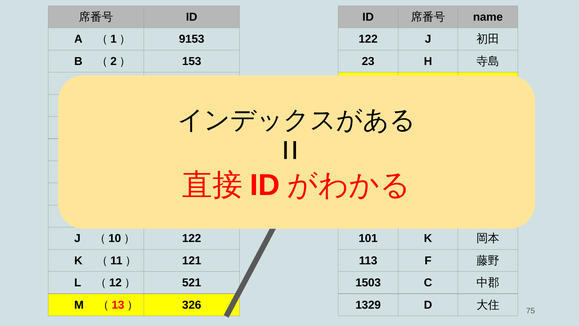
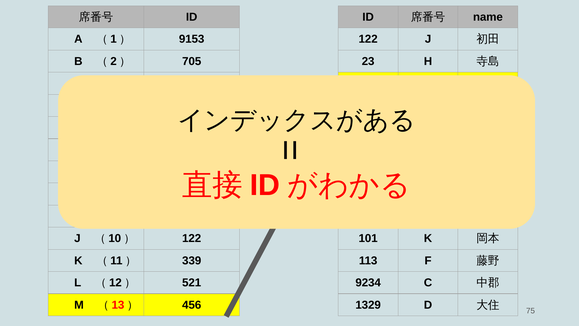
153: 153 -> 705 (192, 61)
121: 121 -> 339 (192, 260)
1503: 1503 -> 9234 (368, 283)
326: 326 -> 456 (192, 305)
